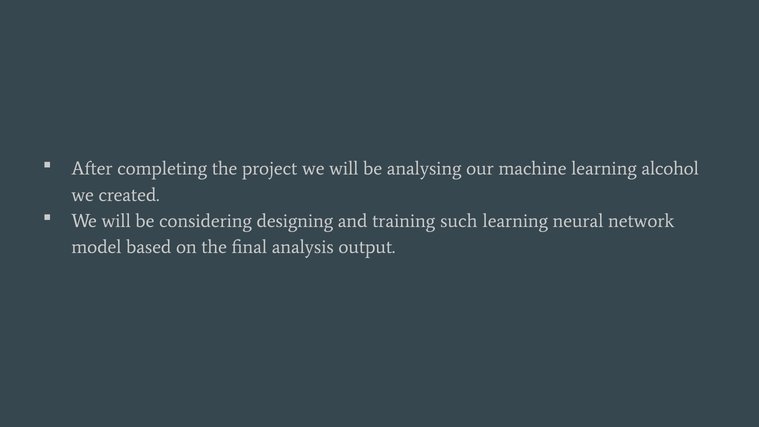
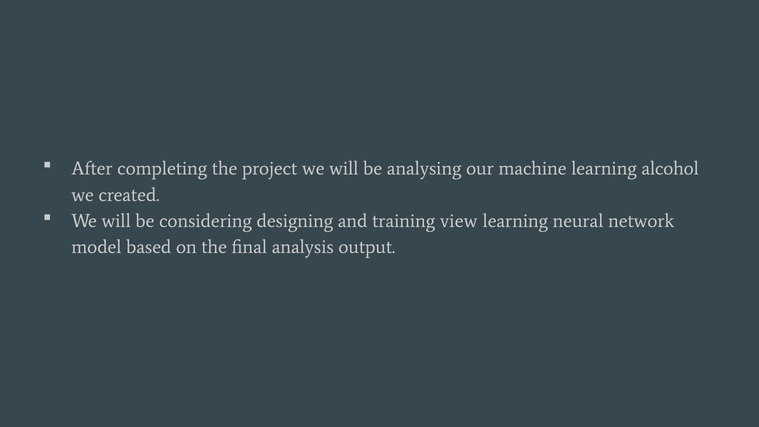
such: such -> view (459, 221)
